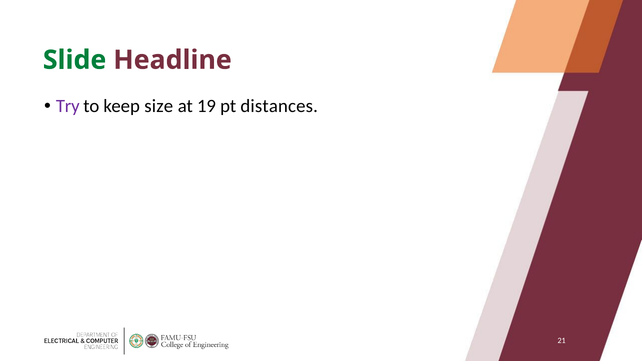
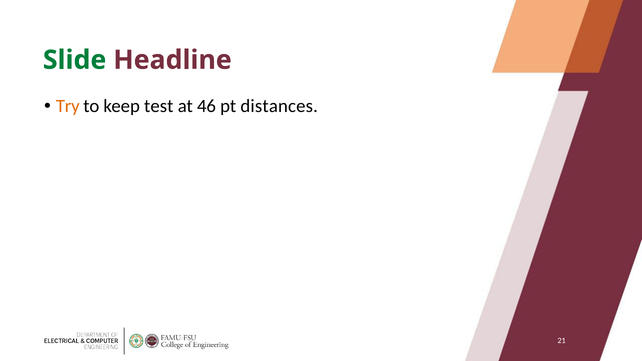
Try colour: purple -> orange (68, 106)
size: size -> test (159, 106)
19: 19 -> 46 (207, 106)
